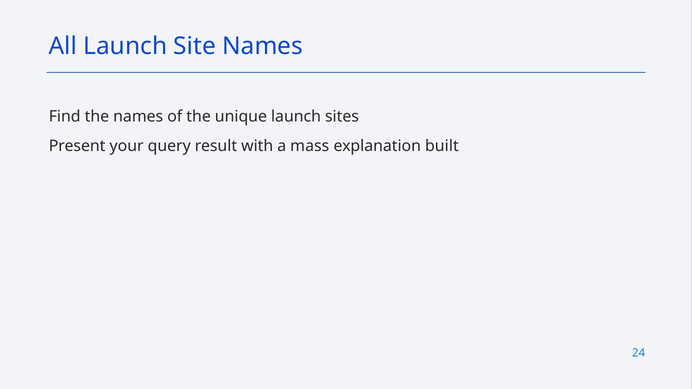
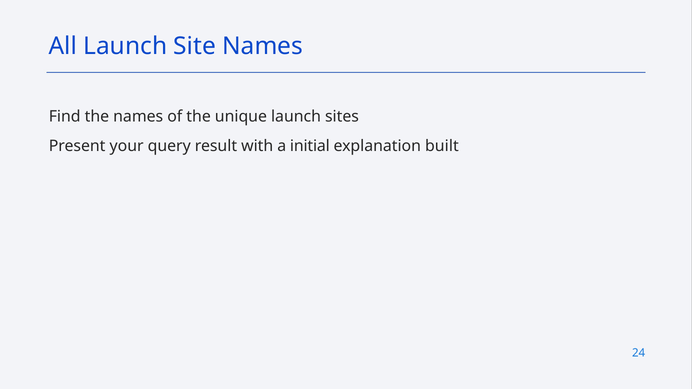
mass: mass -> initial (310, 146)
